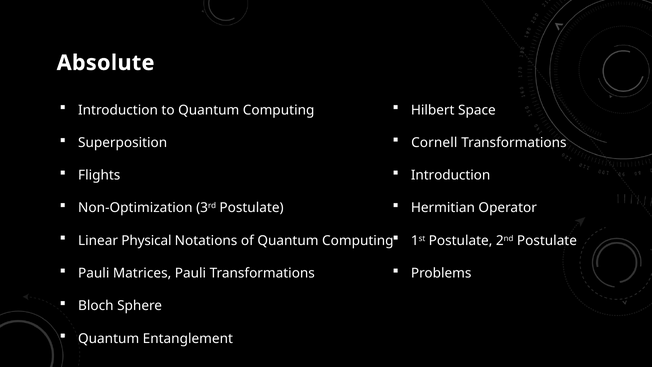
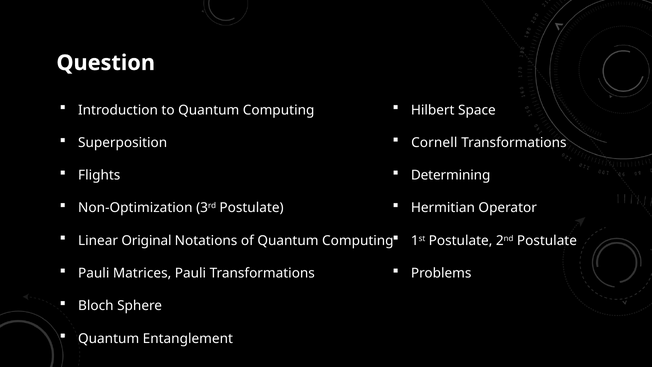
Absolute: Absolute -> Question (106, 63)
Introduction: Introduction -> Determining (451, 175)
Physical: Physical -> Original (146, 240)
